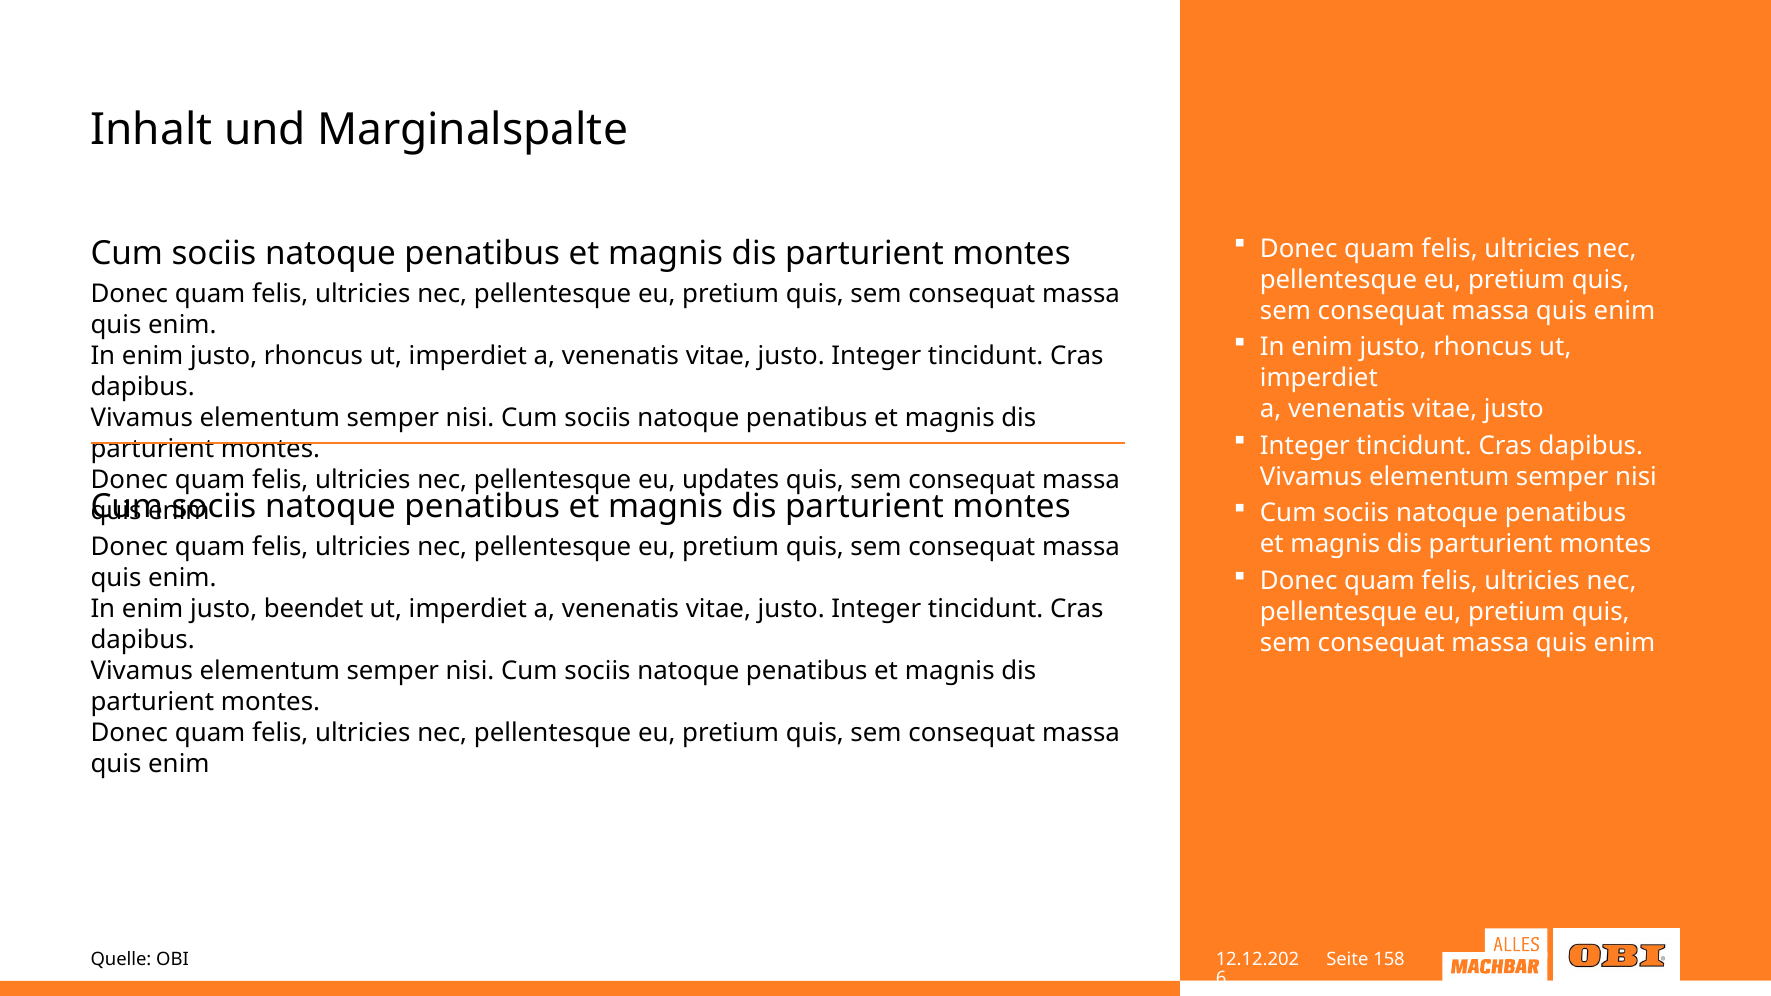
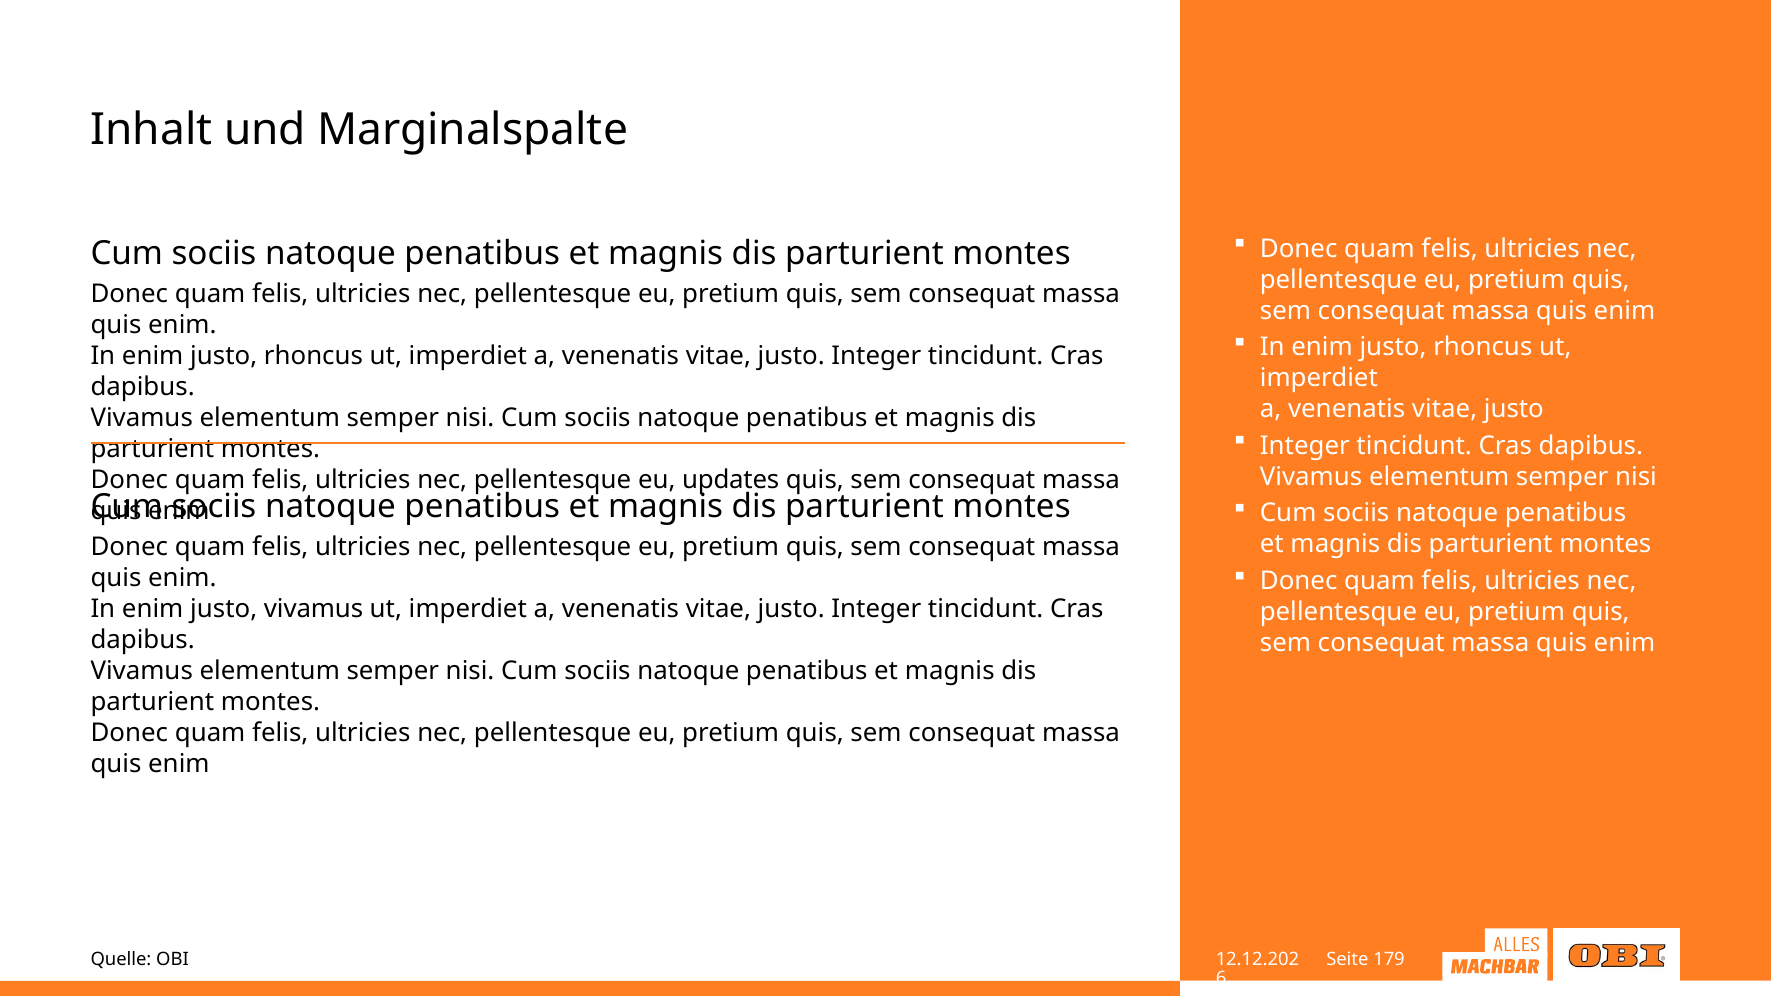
justo beendet: beendet -> vivamus (314, 609)
158: 158 -> 179 (1389, 960)
